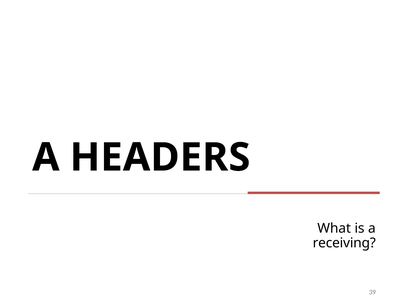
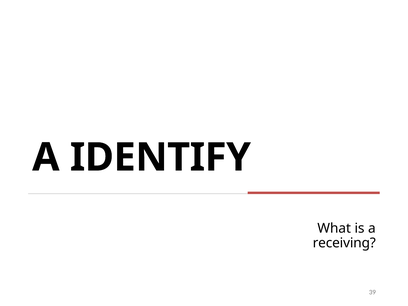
HEADERS: HEADERS -> IDENTIFY (160, 157)
